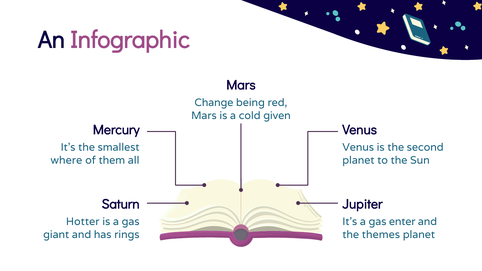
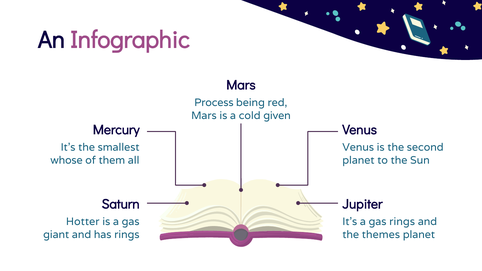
Change: Change -> Process (214, 103)
where: where -> whose (67, 160)
gas enter: enter -> rings (402, 222)
